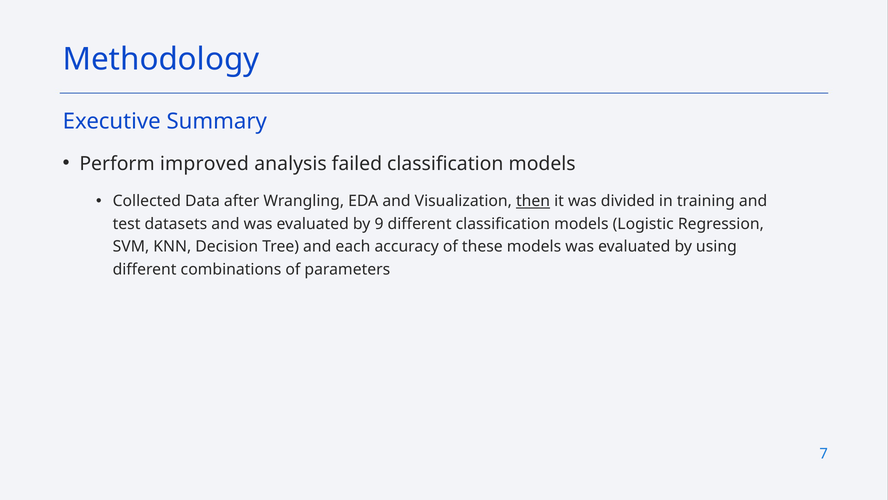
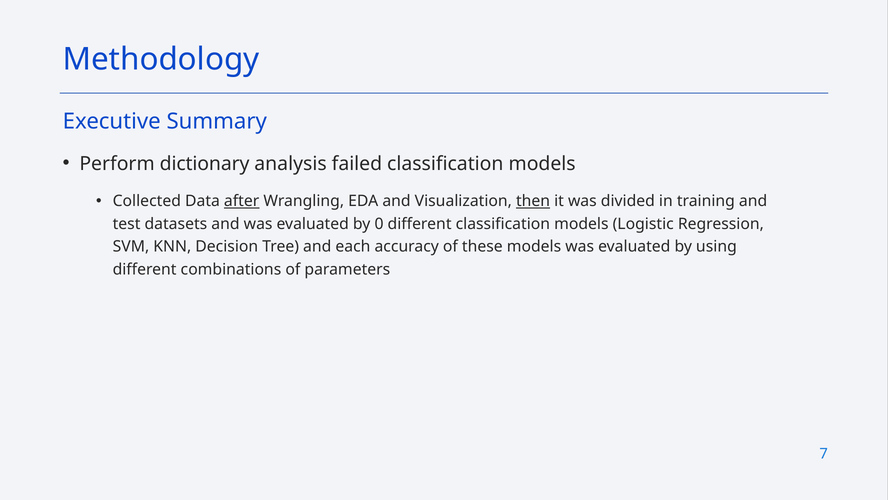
improved: improved -> dictionary (205, 163)
after underline: none -> present (242, 201)
9: 9 -> 0 (379, 224)
